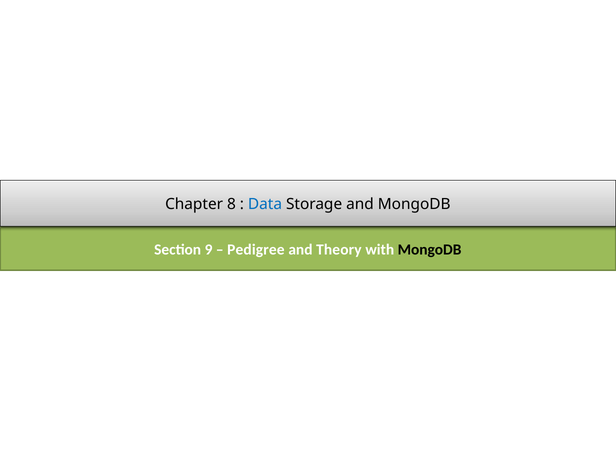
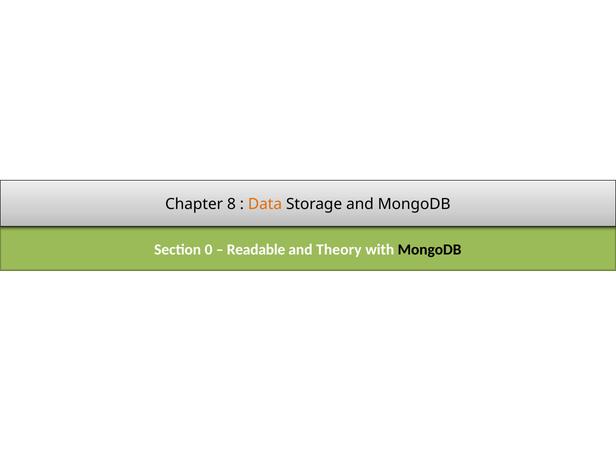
Data colour: blue -> orange (265, 204)
9: 9 -> 0 (209, 250)
Pedigree: Pedigree -> Readable (256, 250)
